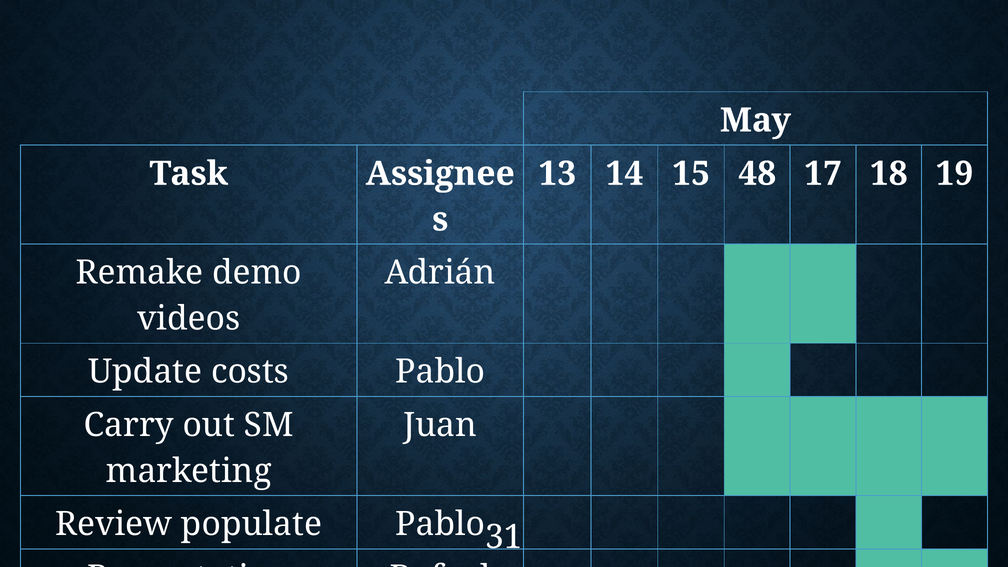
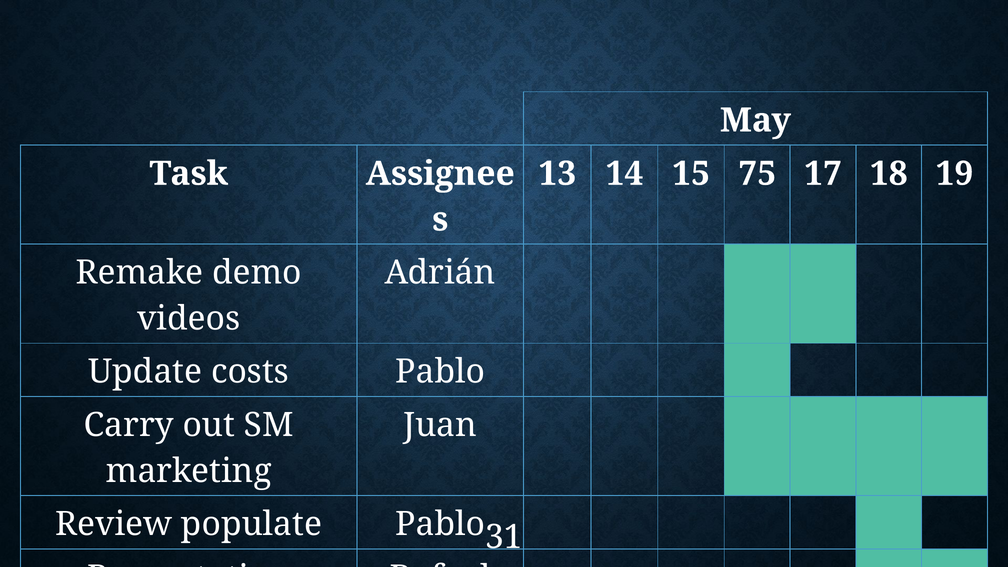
48: 48 -> 75 (757, 174)
